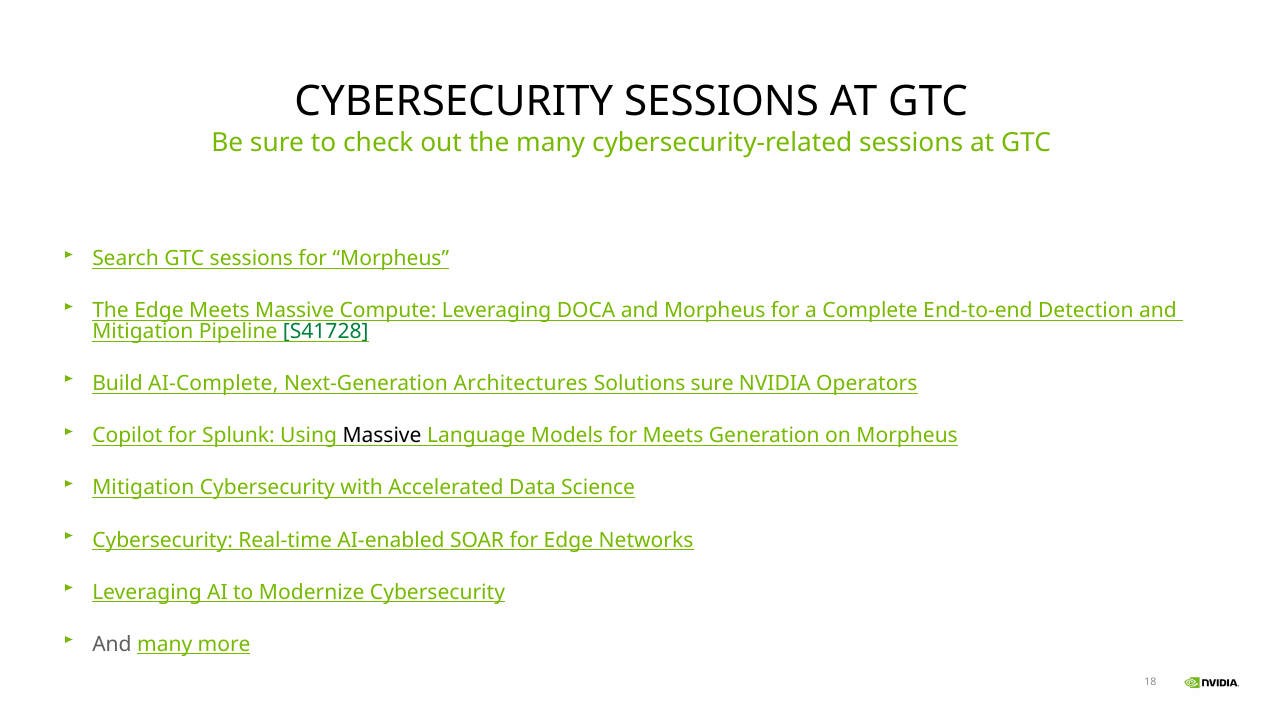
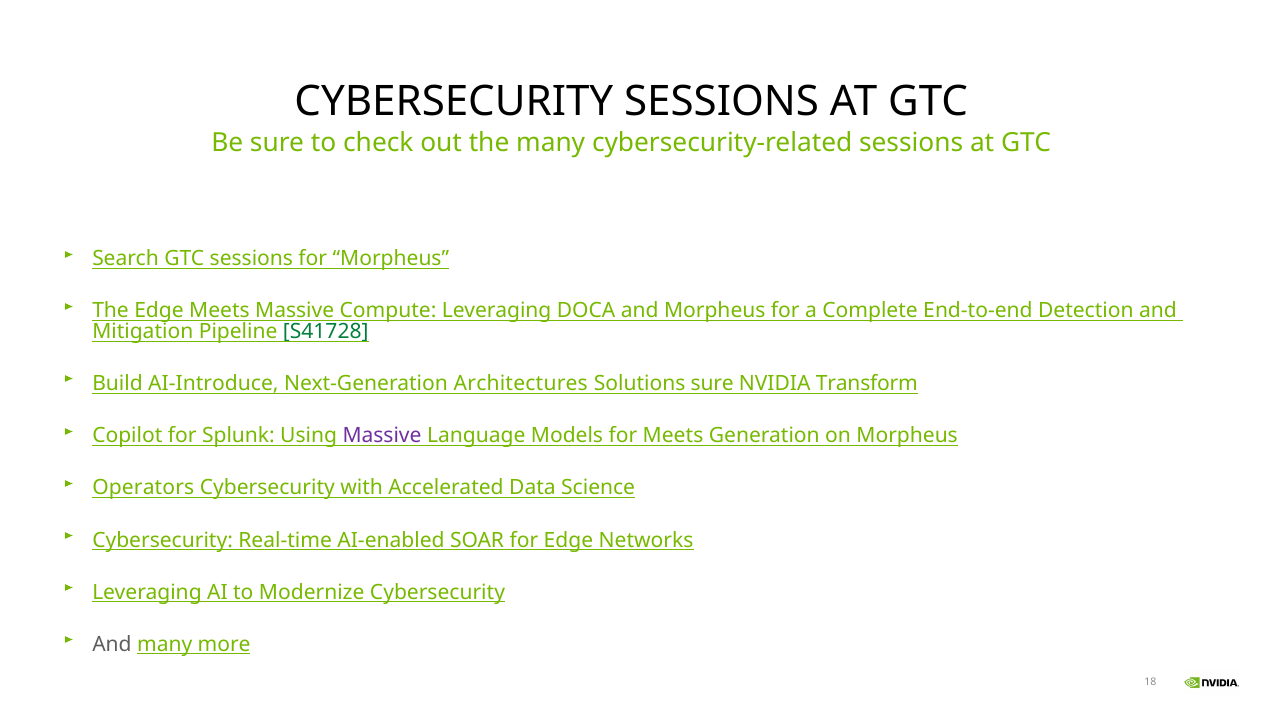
AI-Complete: AI-Complete -> AI-Introduce (213, 384)
Operators: Operators -> Transform (867, 384)
Massive colour: black -> purple (382, 436)
Mitigation: Mitigation -> Operators (143, 488)
